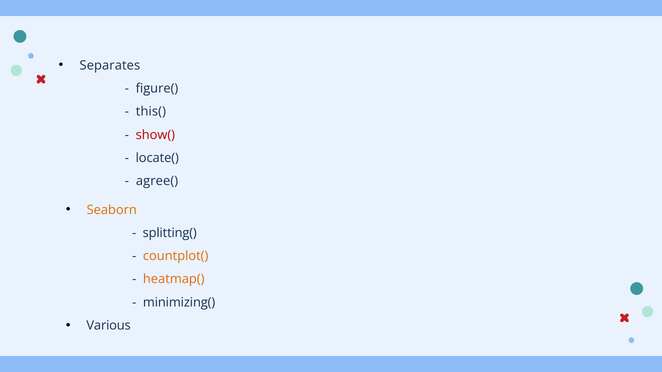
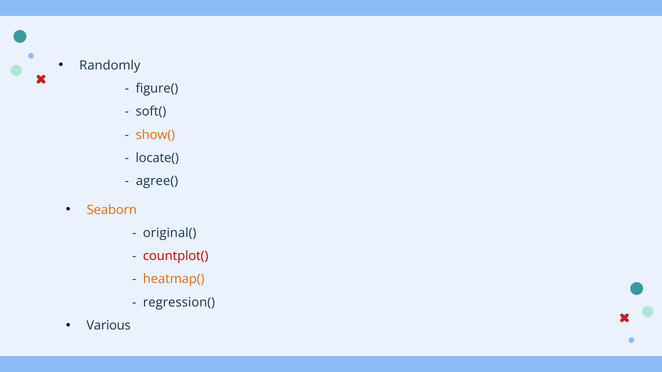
Separates: Separates -> Randomly (110, 65)
this(: this( -> soft( (151, 112)
show( colour: red -> orange (155, 135)
splitting(: splitting( -> original( (170, 233)
countplot( colour: orange -> red (176, 256)
minimizing(: minimizing( -> regression( (179, 303)
